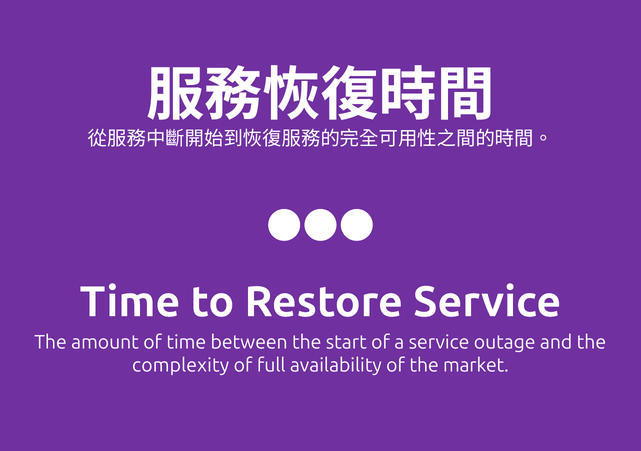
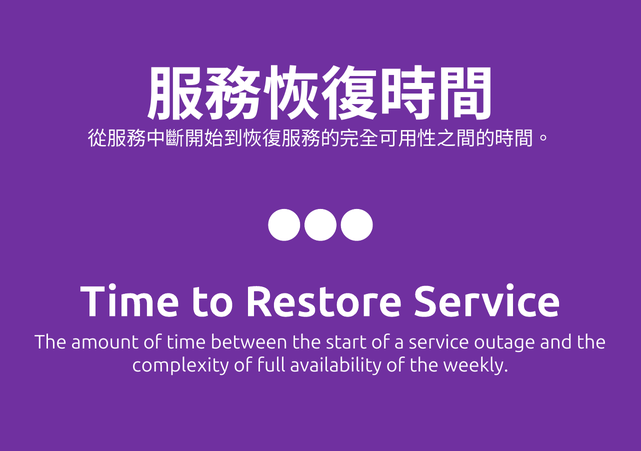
market: market -> weekly (476, 366)
